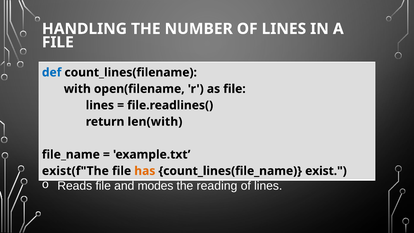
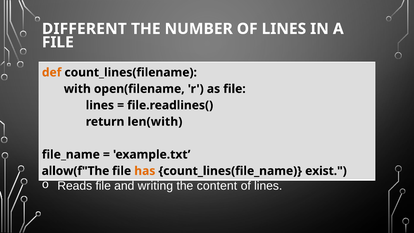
HANDLING: HANDLING -> DIFFERENT (84, 29)
def colour: blue -> orange (52, 72)
exist(f"The: exist(f"The -> allow(f"The (75, 171)
modes: modes -> writing (155, 186)
reading: reading -> content (217, 186)
